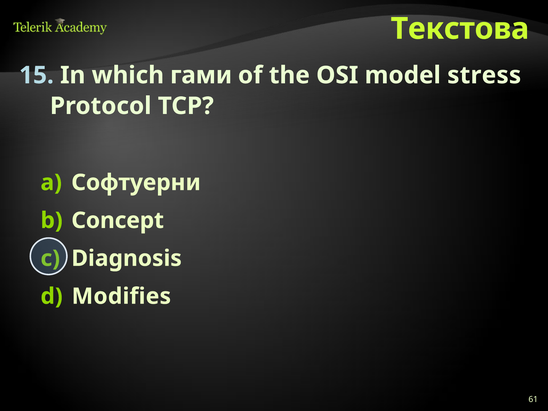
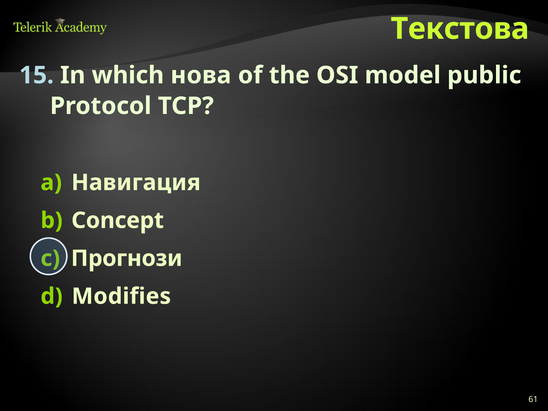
гами: гами -> нова (201, 75)
stress: stress -> public (484, 75)
Софтуерни: Софтуерни -> Навигация (136, 183)
Diagnosis: Diagnosis -> Прогнози (127, 258)
